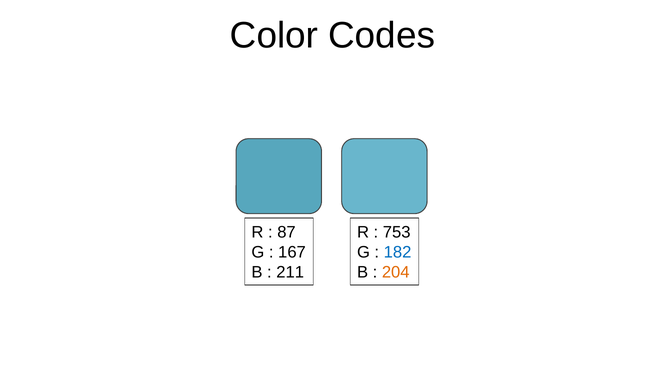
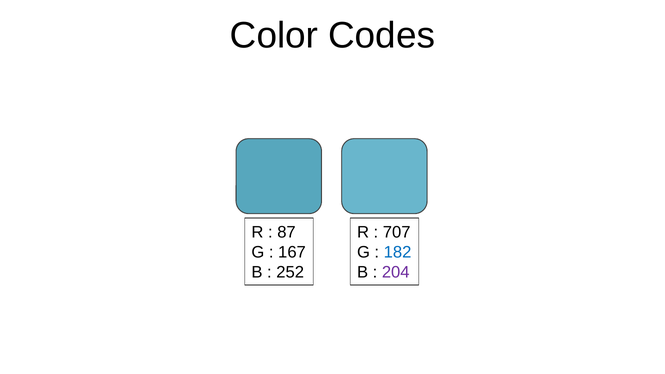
753: 753 -> 707 (397, 232)
211: 211 -> 252 (290, 272)
204 colour: orange -> purple (396, 272)
